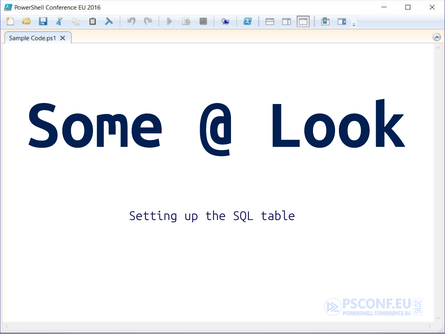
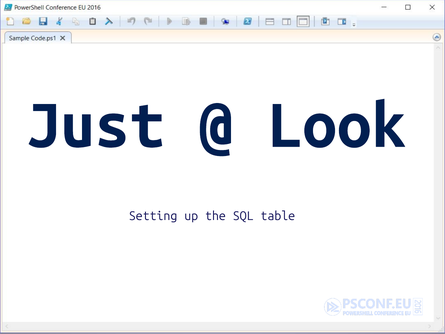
Some: Some -> Just (95, 126)
